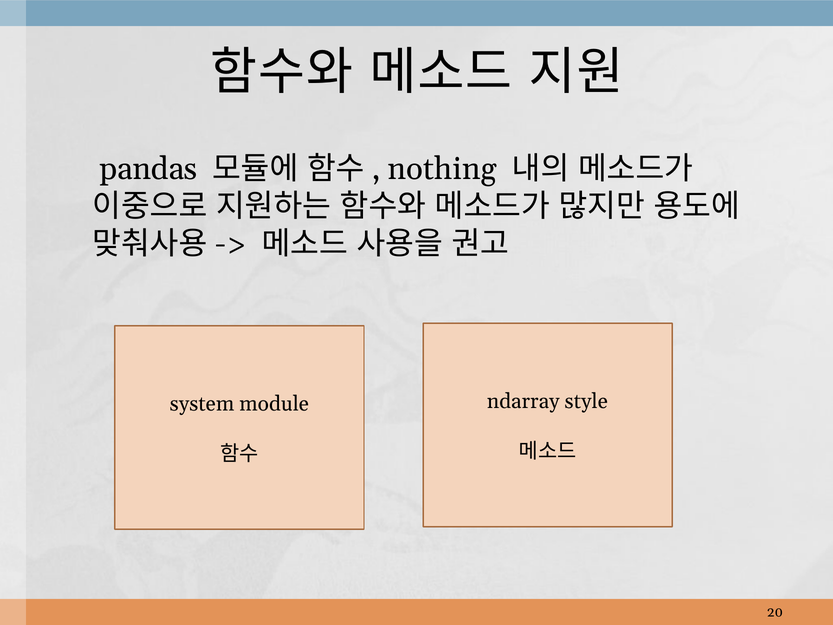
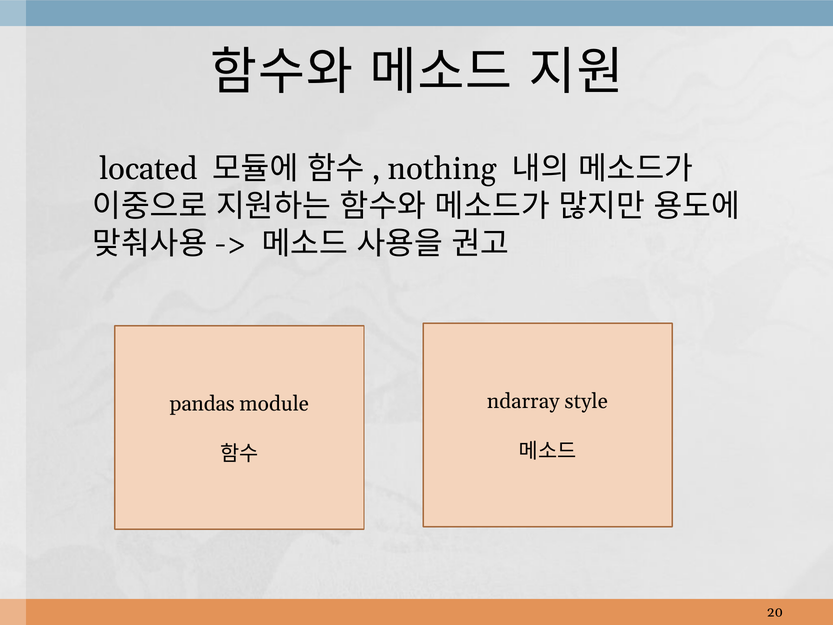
pandas: pandas -> located (149, 169)
system: system -> pandas (202, 404)
